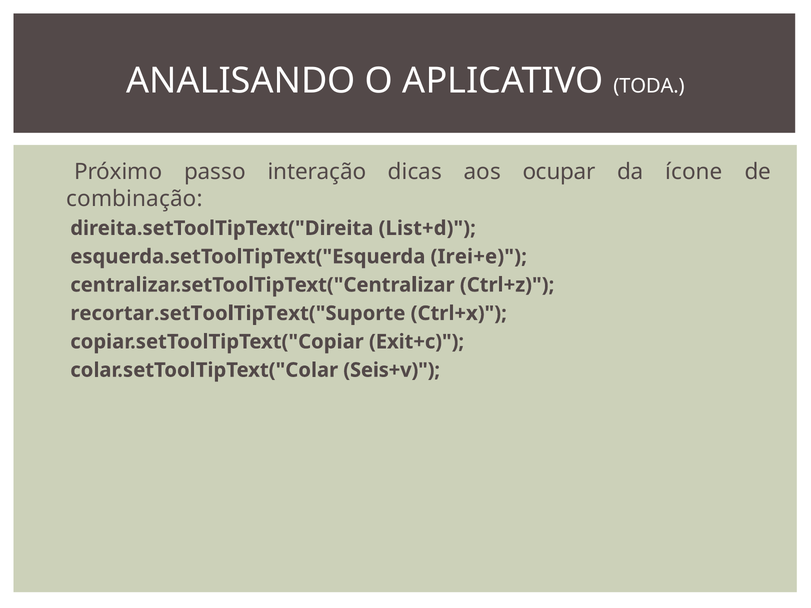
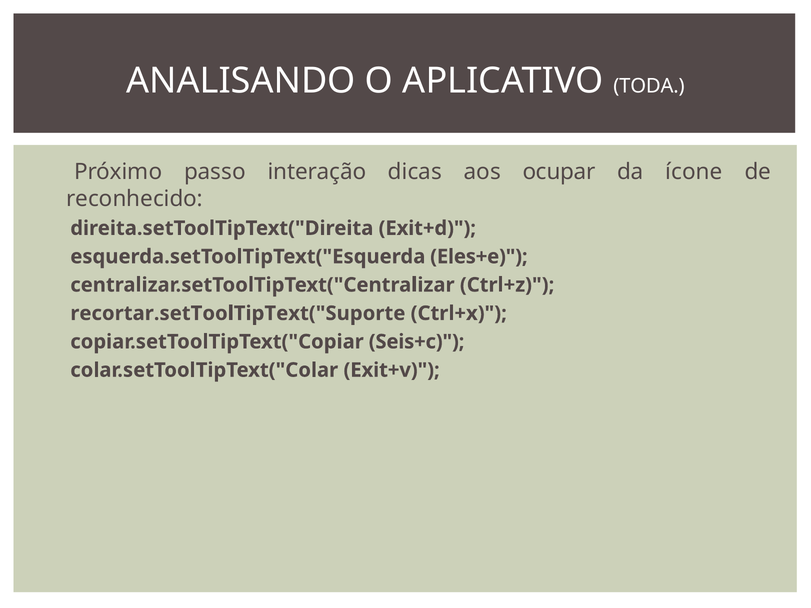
combinação: combinação -> reconhecido (135, 199)
List+d: List+d -> Exit+d (427, 228)
Irei+e: Irei+e -> Eles+e (479, 257)
Exit+c: Exit+c -> Seis+c (417, 342)
Seis+v: Seis+v -> Exit+v (392, 370)
